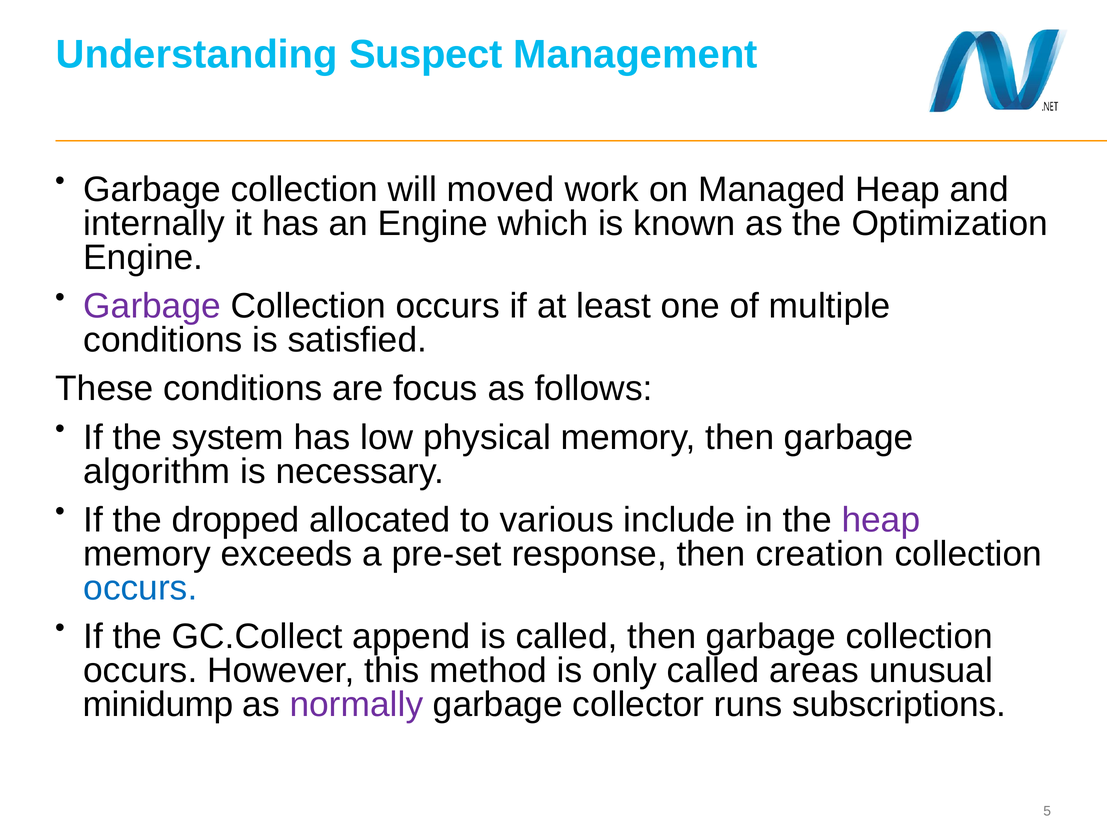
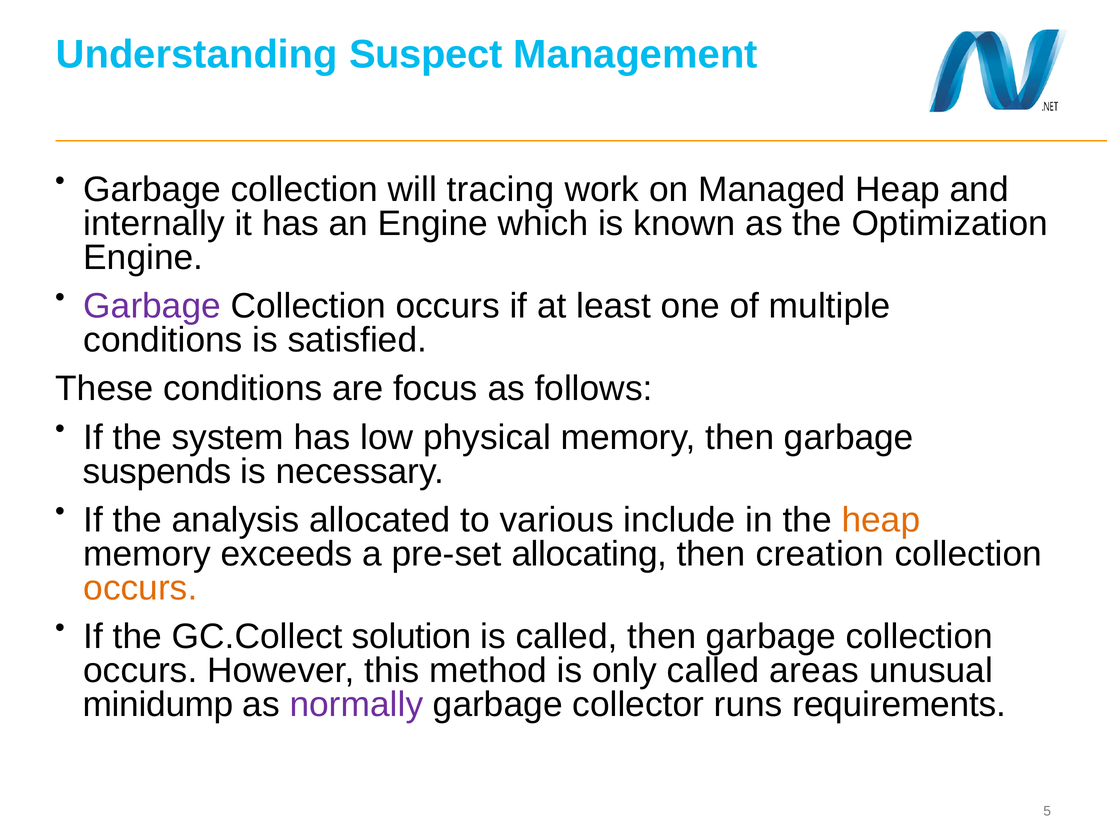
moved: moved -> tracing (501, 189)
algorithm: algorithm -> suspends (157, 471)
dropped: dropped -> analysis (236, 520)
heap colour: purple -> orange (881, 520)
response: response -> allocating (589, 554)
occurs colour: blue -> orange (140, 587)
append: append -> solution (412, 636)
subscriptions: subscriptions -> requirements (899, 704)
